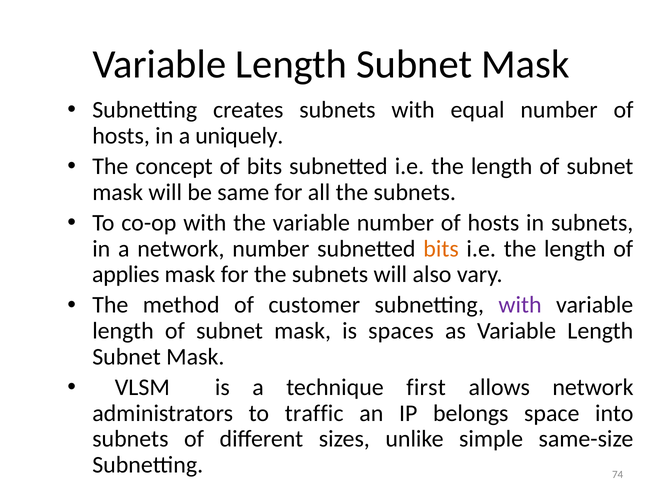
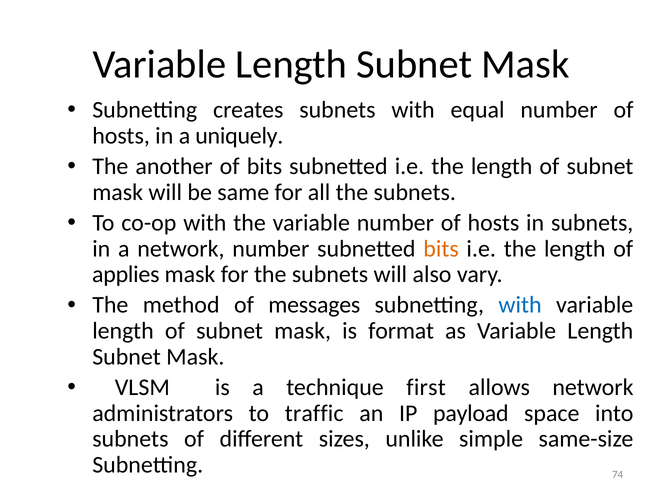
concept: concept -> another (174, 166)
customer: customer -> messages (314, 305)
with colour: purple -> blue (520, 305)
spaces: spaces -> format (401, 331)
belongs: belongs -> payload (471, 413)
